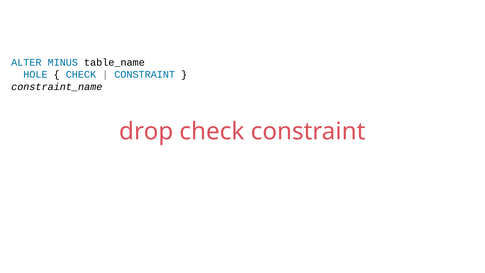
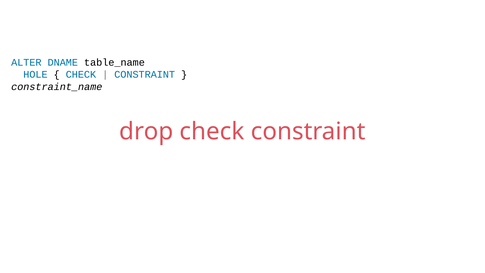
MINUS: MINUS -> DNAME (63, 62)
